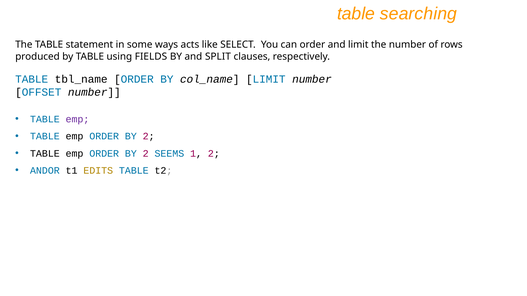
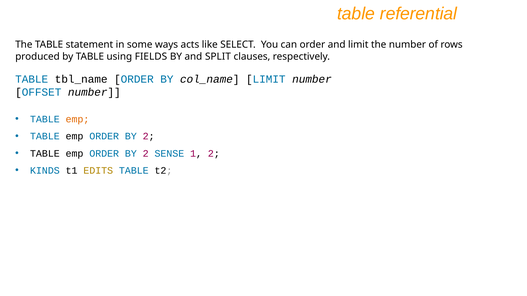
searching: searching -> referential (419, 14)
emp colour: purple -> orange (77, 119)
SEEMS: SEEMS -> SENSE (169, 154)
ANDOR: ANDOR -> KINDS (45, 171)
